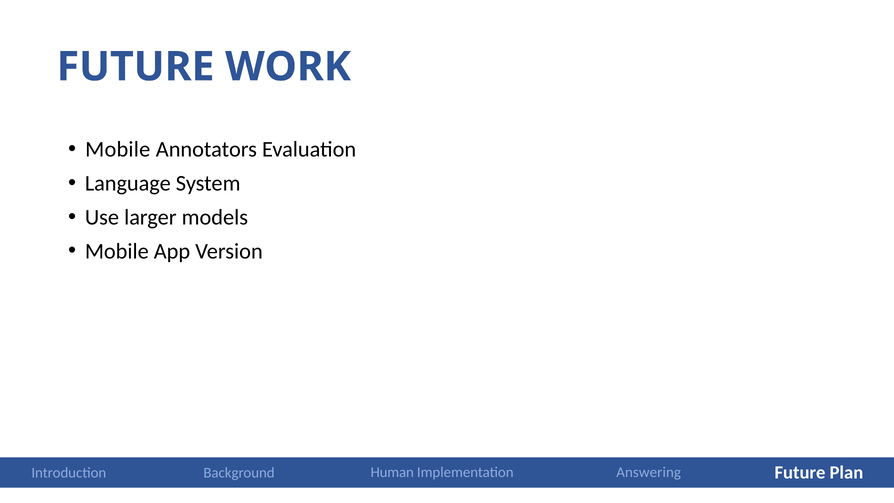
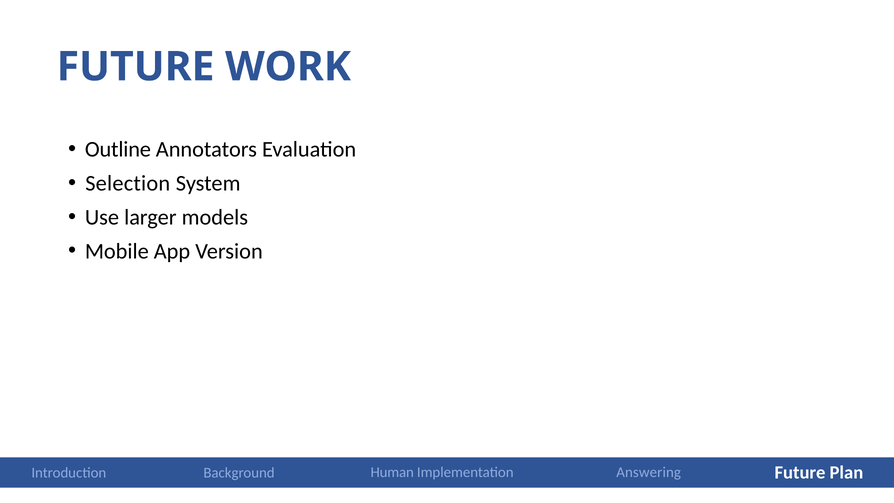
Mobile: Mobile -> Outline (118, 149)
Language: Language -> Selection (128, 183)
